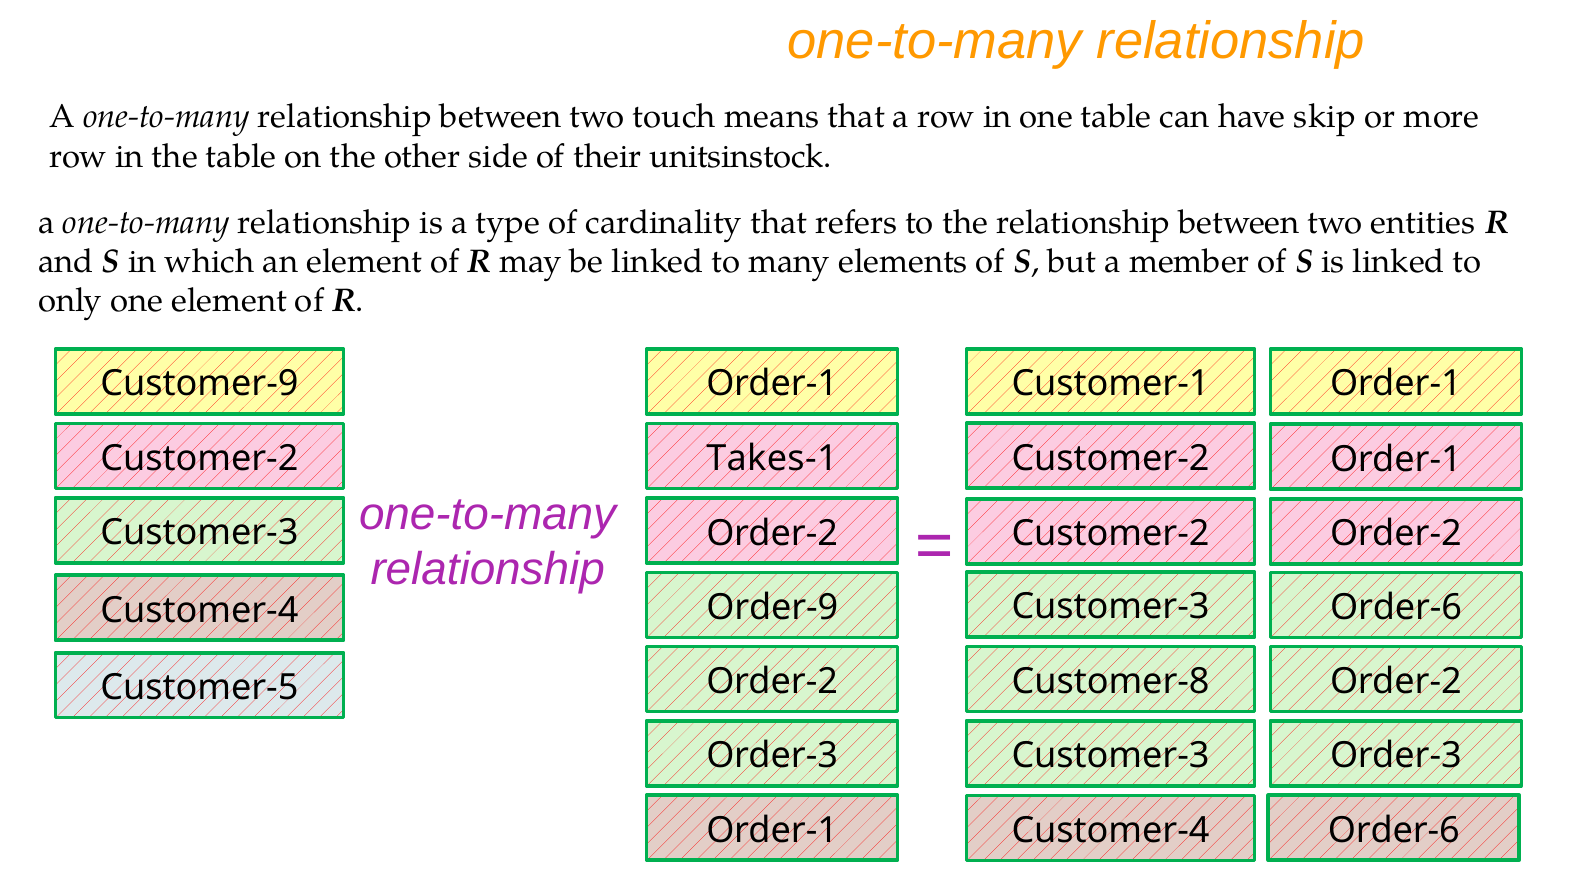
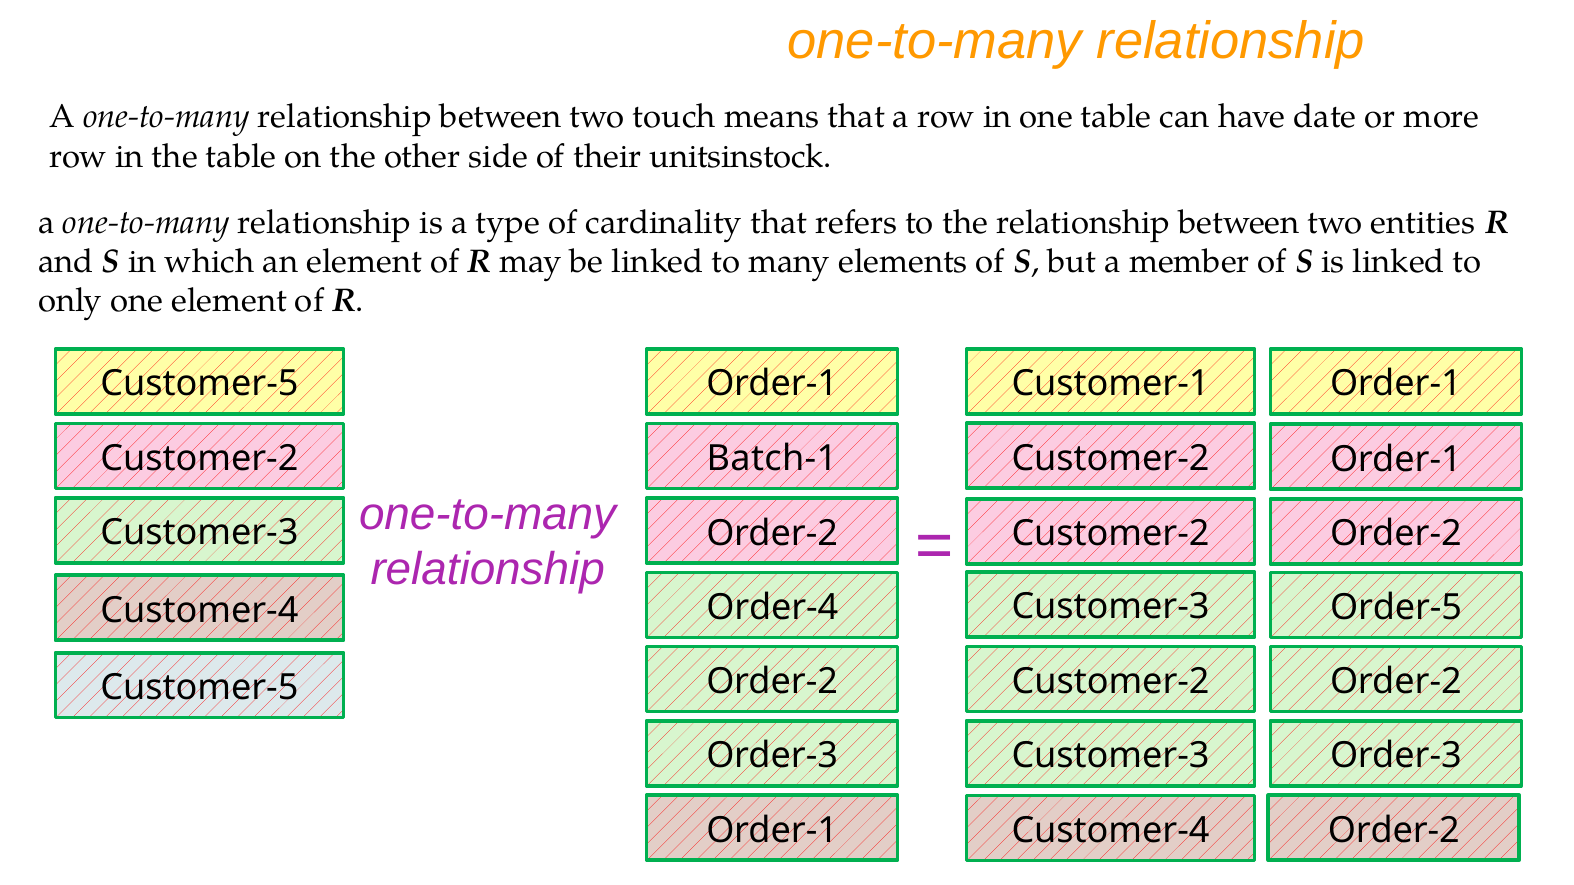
skip: skip -> date (1325, 117)
Customer-9: Customer-9 -> Customer-5 (199, 384)
Takes-1: Takes-1 -> Batch-1 (772, 459)
Order-9: Order-9 -> Order-4 (772, 608)
Order-6: Order-6 -> Order-5 (1396, 608)
Customer-8: Customer-8 -> Customer-2 (1111, 682)
Order-6: Order-6 -> Order-2 (1394, 830)
